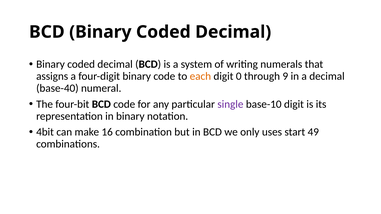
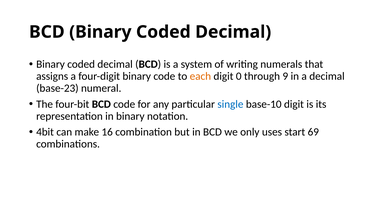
base-40: base-40 -> base-23 (57, 88)
single colour: purple -> blue (230, 104)
49: 49 -> 69 (313, 132)
